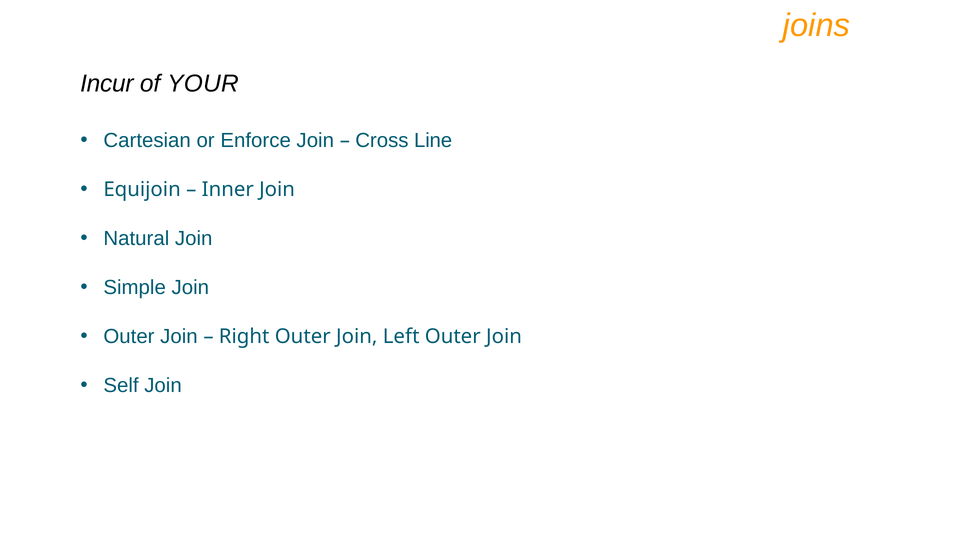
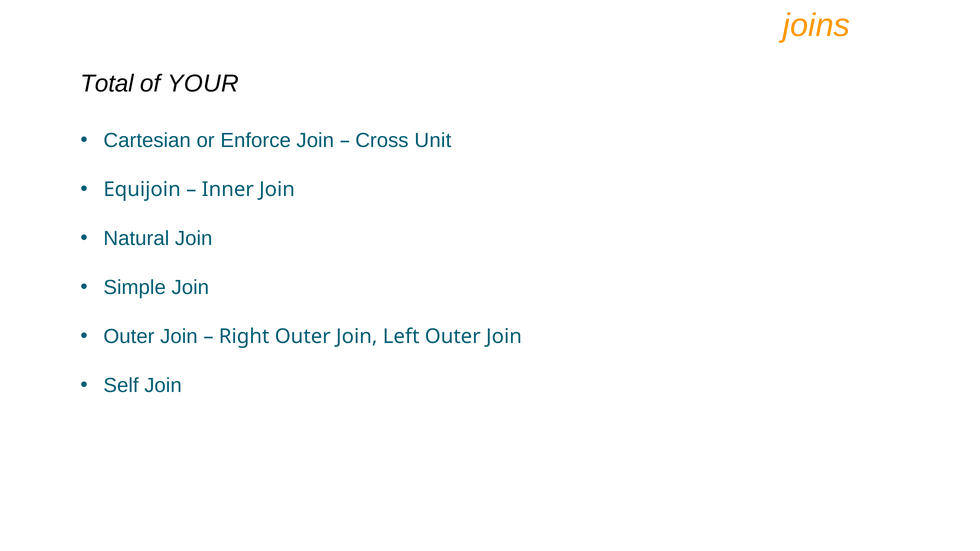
Incur: Incur -> Total (107, 84)
Line: Line -> Unit (433, 141)
